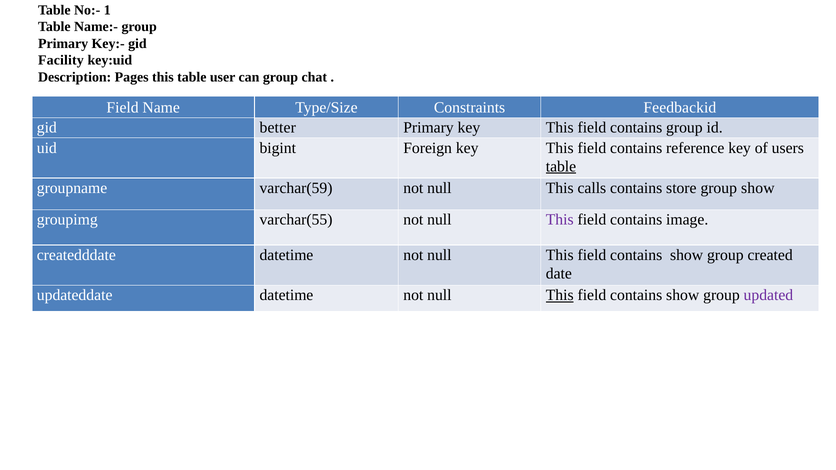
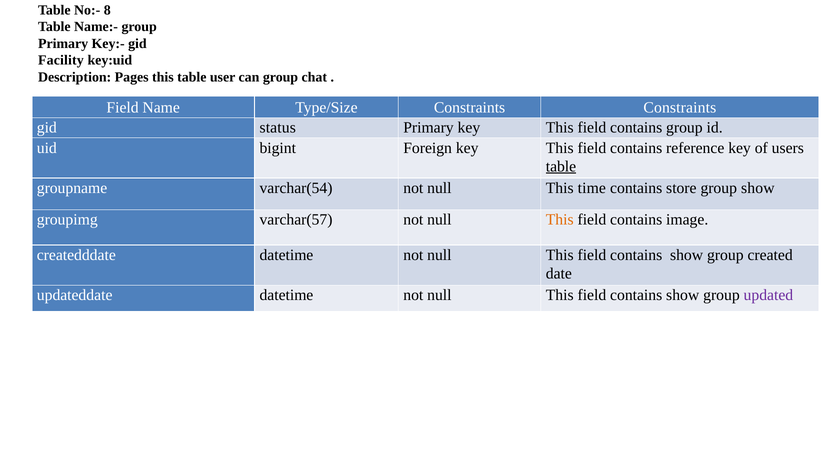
1: 1 -> 8 (107, 10)
Constraints Feedbackid: Feedbackid -> Constraints (680, 108)
better: better -> status (278, 128)
varchar(59: varchar(59 -> varchar(54 (296, 188)
calls: calls -> time (592, 188)
varchar(55: varchar(55 -> varchar(57 (296, 220)
This colour: purple -> orange (560, 220)
This underline: present -> none (560, 295)
